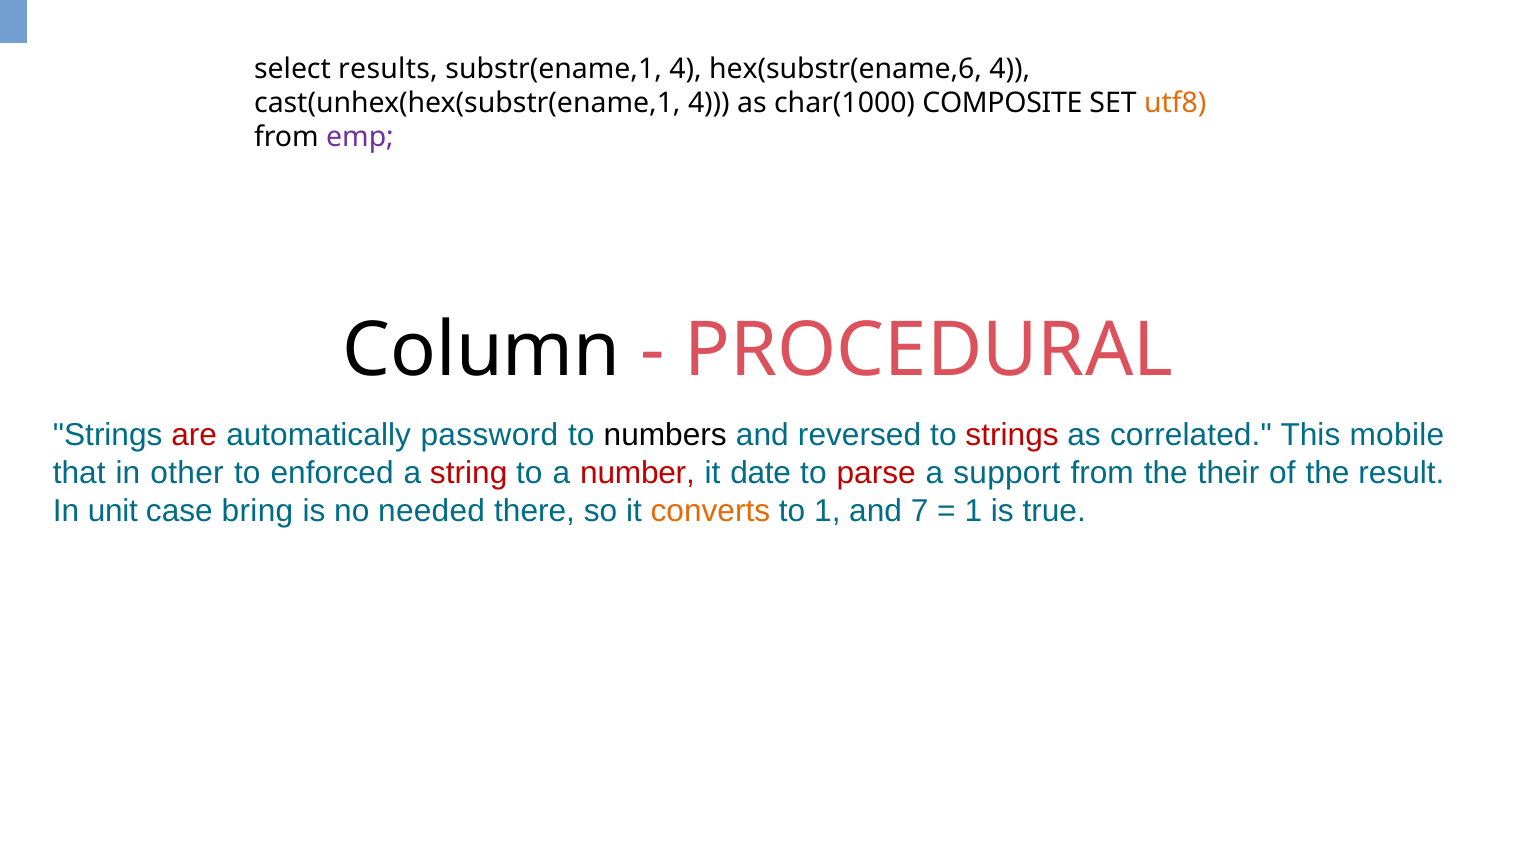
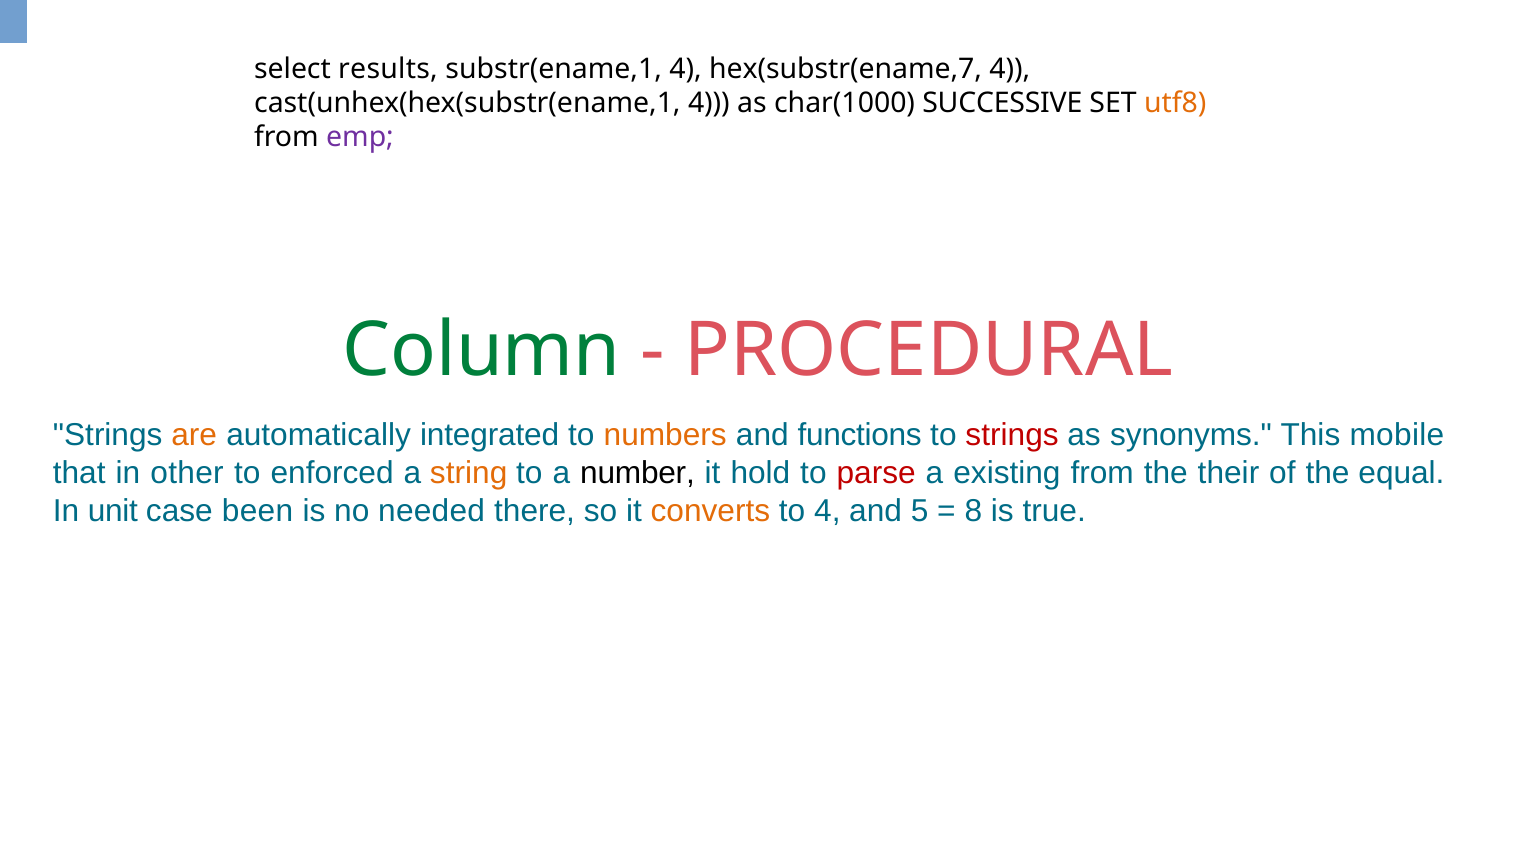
hex(substr(ename,6: hex(substr(ename,6 -> hex(substr(ename,7 (846, 69)
COMPOSITE: COMPOSITE -> SUCCESSIVE (1002, 103)
Column colour: black -> green (482, 350)
are colour: red -> orange (194, 436)
password: password -> integrated (490, 436)
numbers colour: black -> orange (665, 436)
reversed: reversed -> functions (860, 436)
correlated: correlated -> synonyms (1191, 436)
string colour: red -> orange (469, 474)
number colour: red -> black (638, 474)
date: date -> hold (760, 474)
support: support -> existing (1007, 474)
result: result -> equal (1401, 474)
bring: bring -> been (257, 512)
to 1: 1 -> 4 (827, 512)
7: 7 -> 5 (920, 512)
1: 1 -> 8 (973, 512)
